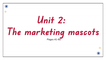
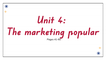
2: 2 -> 4 (62, 20)
mascots: mascots -> popular (84, 32)
